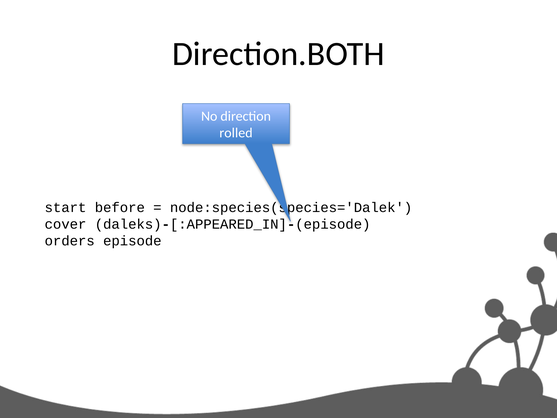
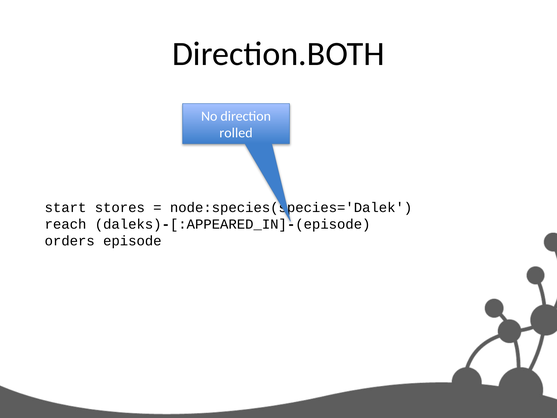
before: before -> stores (120, 207)
cover: cover -> reach (66, 224)
